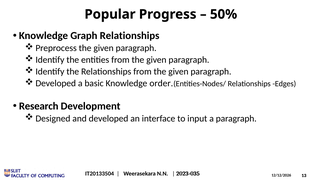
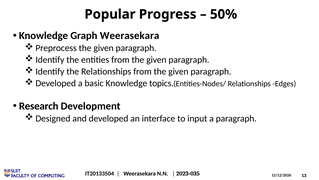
Graph Relationships: Relationships -> Weerasekara (130, 36)
order: order -> topics (161, 83)
